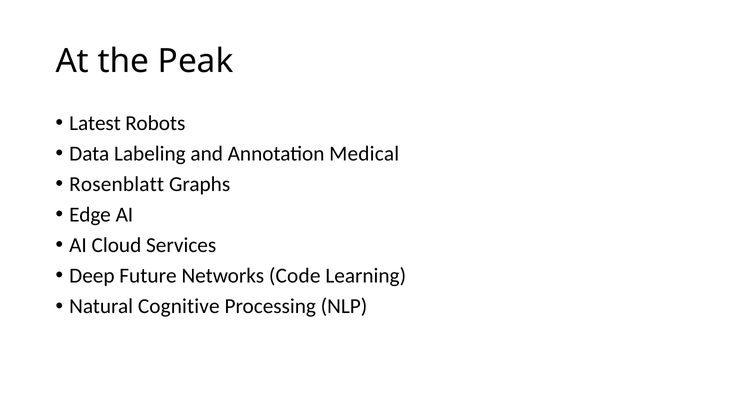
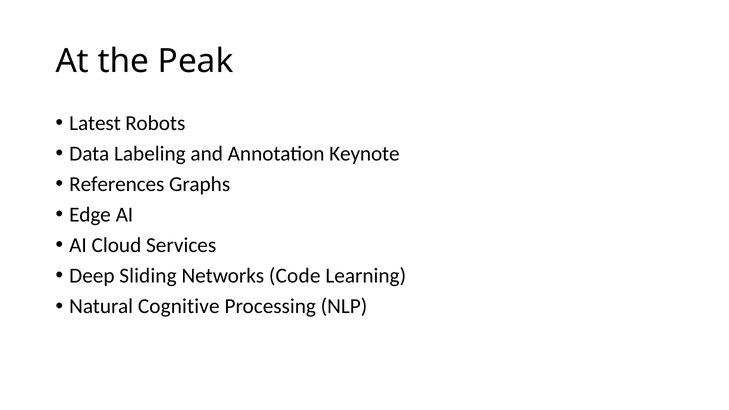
Medical: Medical -> Keynote (364, 154)
Rosenblatt: Rosenblatt -> References (117, 184)
Future: Future -> Sliding (148, 276)
